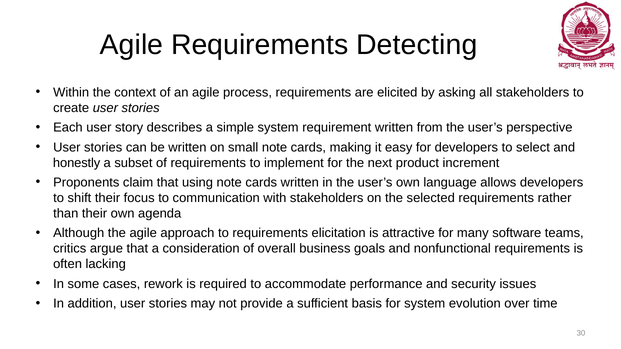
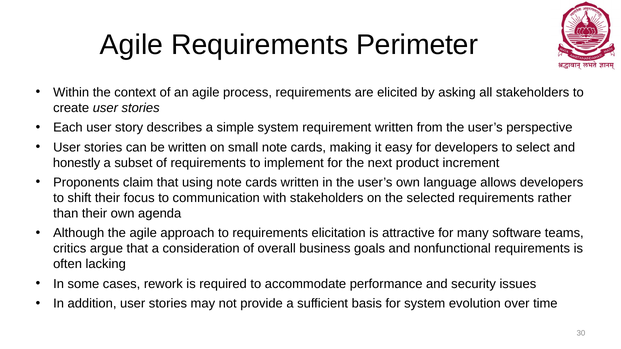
Detecting: Detecting -> Perimeter (417, 45)
